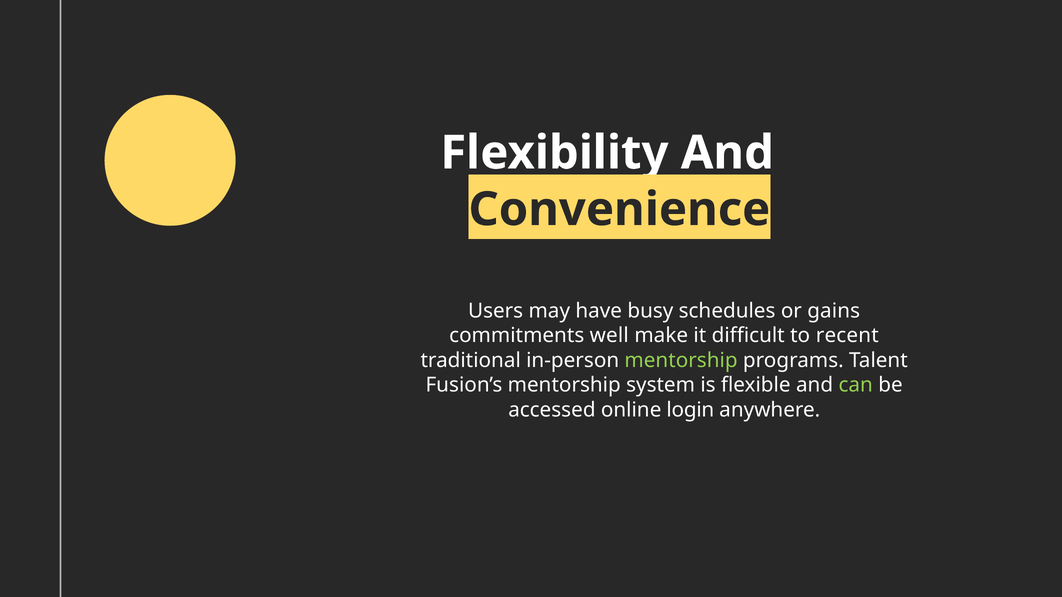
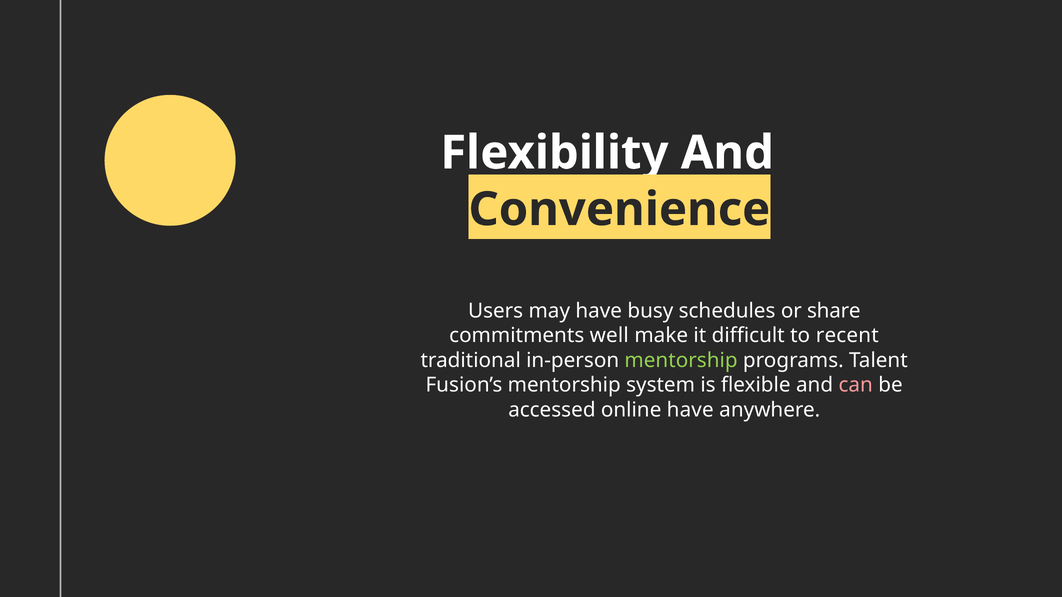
gains: gains -> share (834, 311)
can colour: light green -> pink (856, 385)
online login: login -> have (690, 410)
